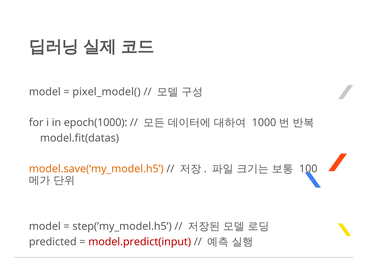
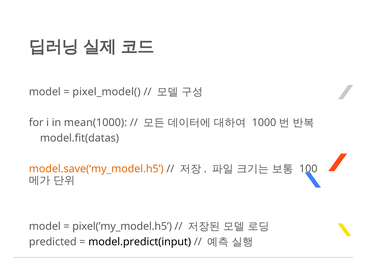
epoch(1000: epoch(1000 -> mean(1000 (95, 123)
step(’my_model.h5: step(’my_model.h5 -> pixel(’my_model.h5 (122, 227)
model.predict(input colour: red -> black (140, 242)
